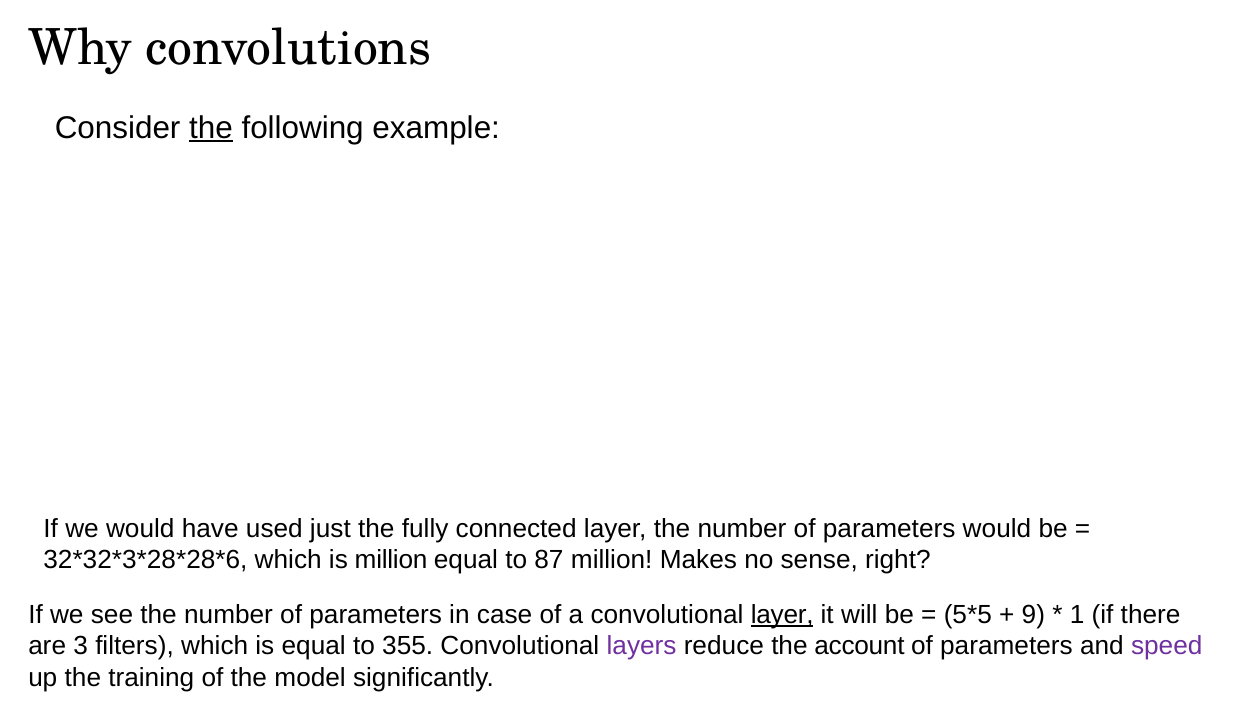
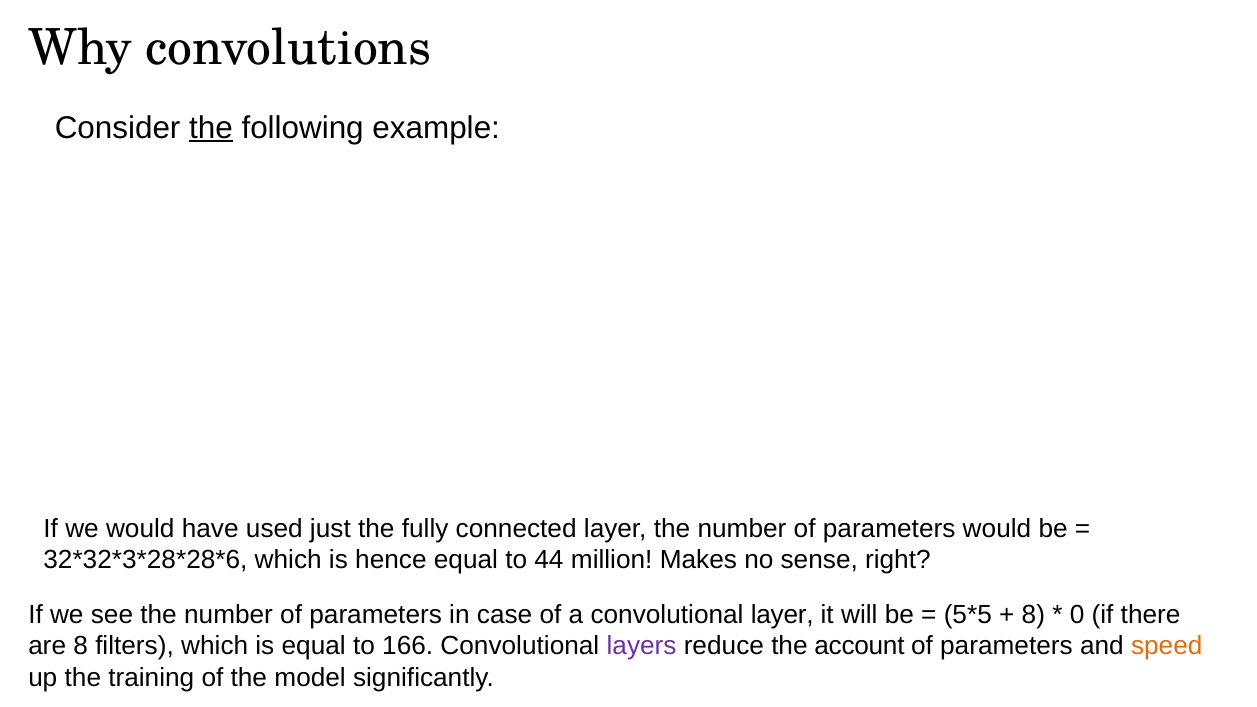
is million: million -> hence (391, 560)
87: 87 -> 44 (549, 560)
layer underline: present -> none (782, 615)
9: 9 -> 8 (1033, 615)
1: 1 -> 0 (1077, 615)
are 3: 3 -> 8 (81, 646)
355: 355 -> 166 (408, 646)
speed colour: purple -> orange (1167, 646)
